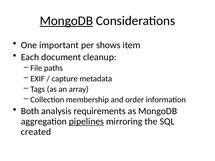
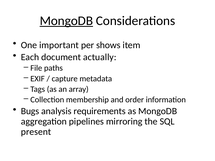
cleanup: cleanup -> actually (100, 57)
Both: Both -> Bugs (30, 111)
pipelines underline: present -> none (86, 122)
created: created -> present (36, 132)
